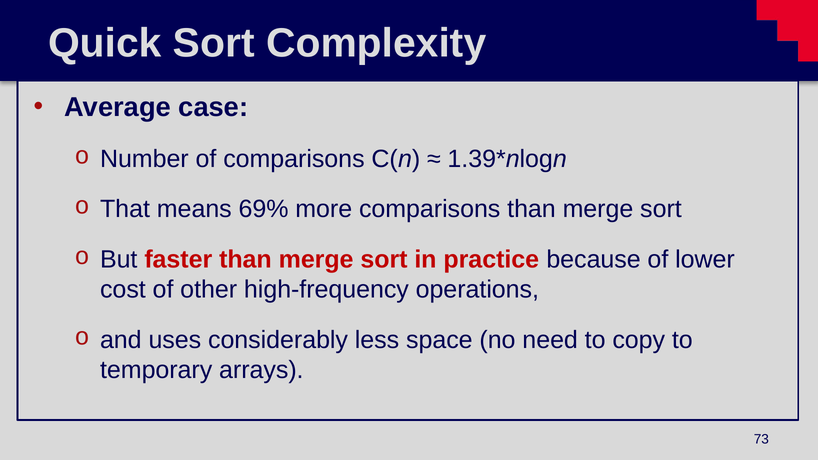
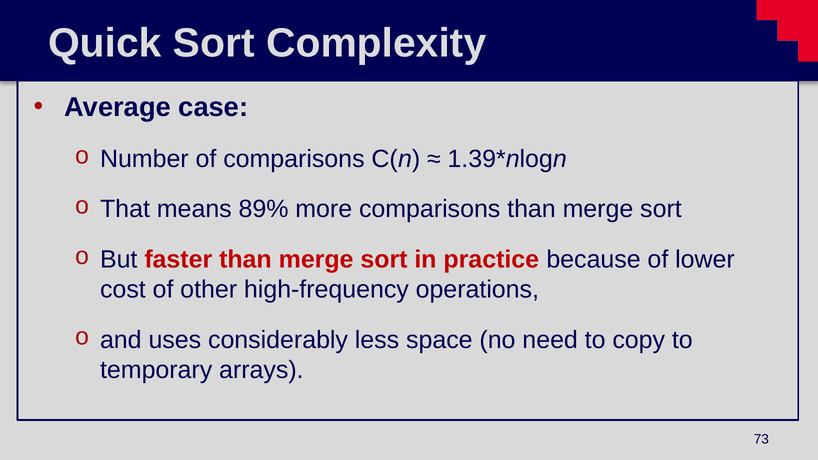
69%: 69% -> 89% (264, 209)
